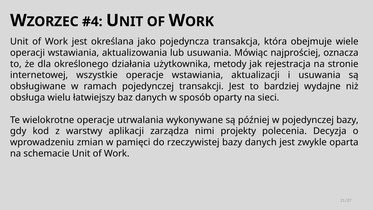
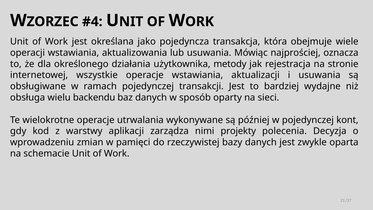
łatwiejszy: łatwiejszy -> backendu (94, 97)
pojedynczej bazy: bazy -> kont (347, 120)
